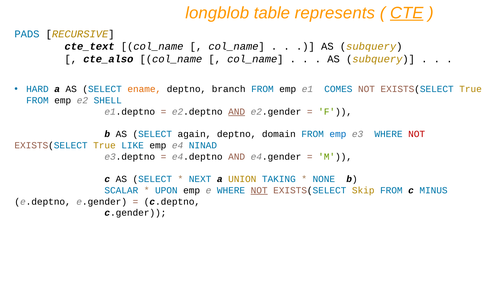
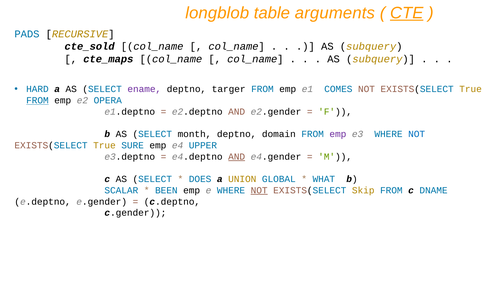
represents: represents -> arguments (335, 13)
cte_text: cte_text -> cte_sold (90, 46)
cte_also: cte_also -> cte_maps (108, 59)
ename colour: orange -> purple (144, 89)
branch: branch -> targer (229, 89)
FROM underline: none -> present (37, 101)
SHELL: SHELL -> OPERA (108, 101)
AND underline: present -> none (237, 112)
again: again -> month (194, 134)
emp colour: blue -> purple (338, 134)
NOT colour: red -> blue (417, 134)
LIKE: LIKE -> SURE (133, 146)
NINAD: NINAD -> UPPER (203, 146)
AND underline: none -> present (237, 157)
NEXT: NEXT -> DOES (200, 179)
TAKING: TAKING -> GLOBAL (279, 179)
NONE: NONE -> WHAT (324, 179)
UPON: UPON -> BEEN (166, 191)
MINUS: MINUS -> DNAME (434, 191)
